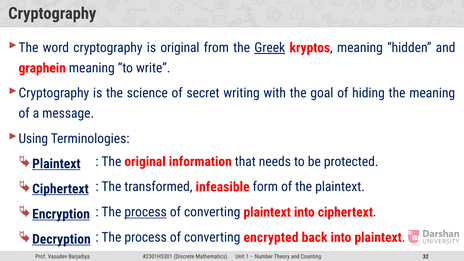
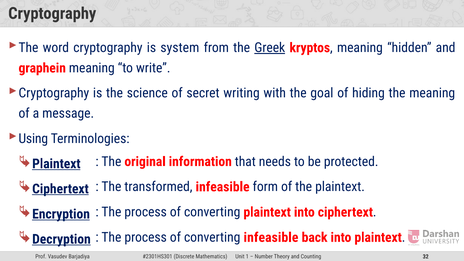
is original: original -> system (180, 48)
process underline: present -> none (146, 212)
converting encrypted: encrypted -> infeasible (271, 237)
